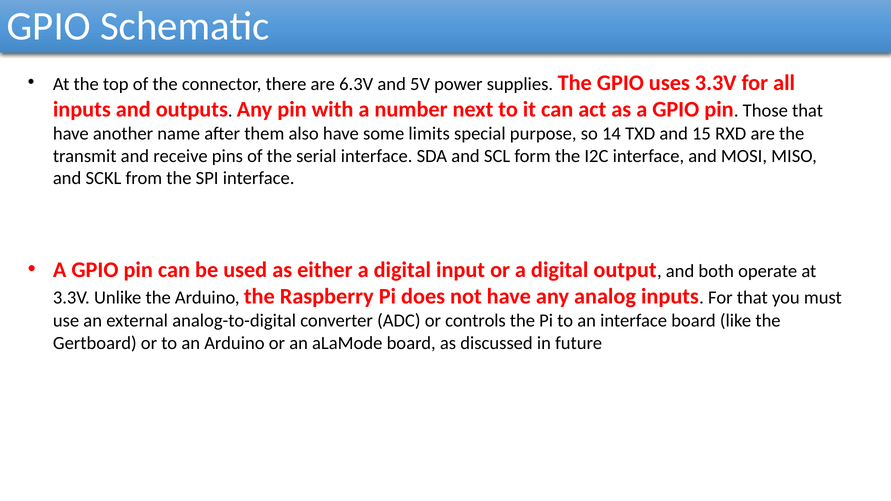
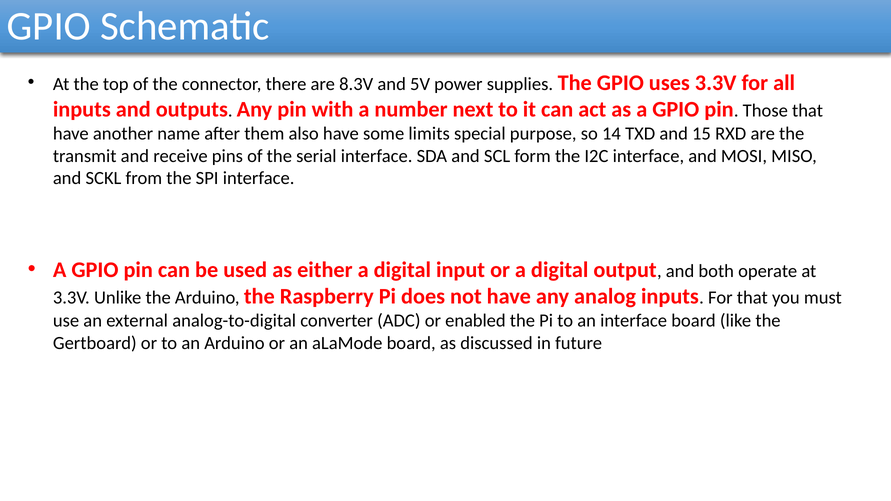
6.3V: 6.3V -> 8.3V (356, 84)
controls: controls -> enabled (475, 321)
